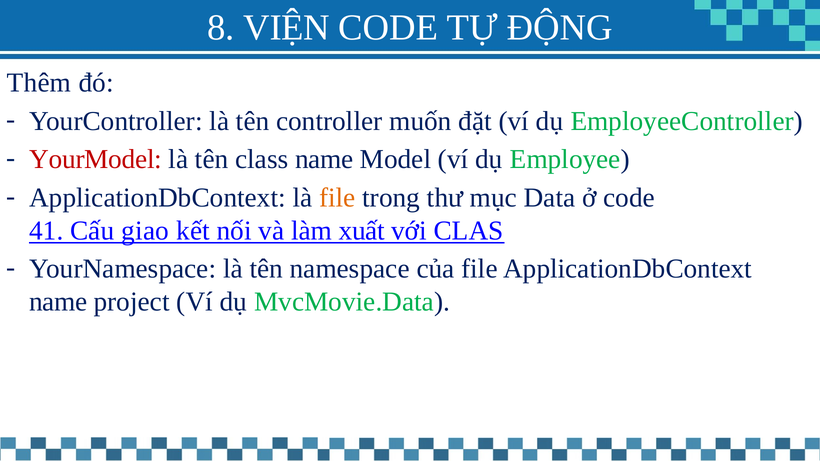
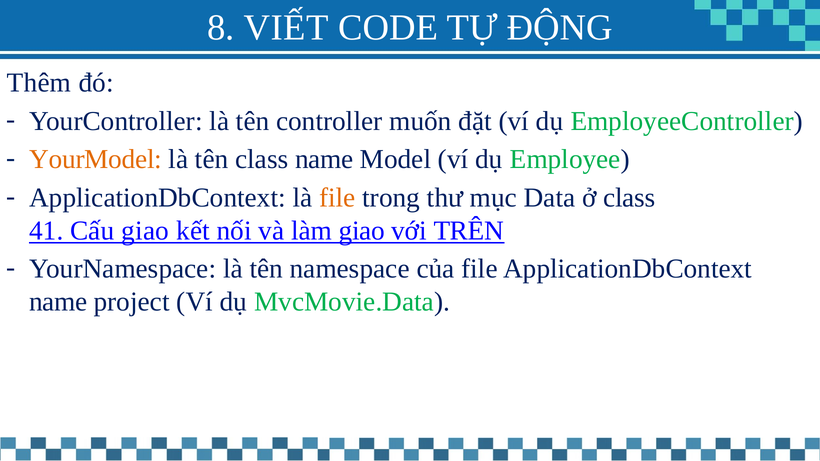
VIỆN: VIỆN -> VIẾT (286, 28)
YourModel colour: red -> orange (96, 160)
ở code: code -> class (629, 198)
làm xuất: xuất -> giao (362, 231)
CLAS: CLAS -> TRÊN (469, 231)
